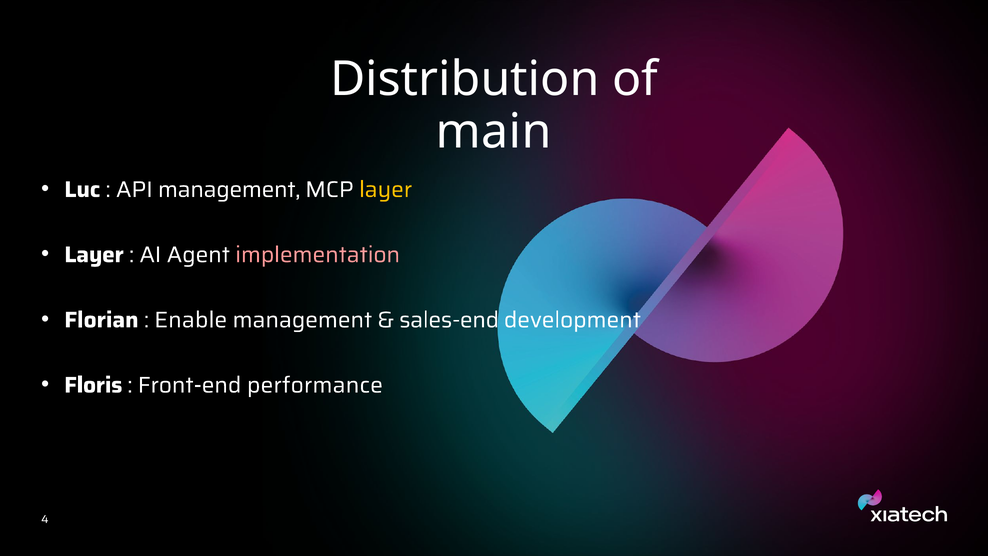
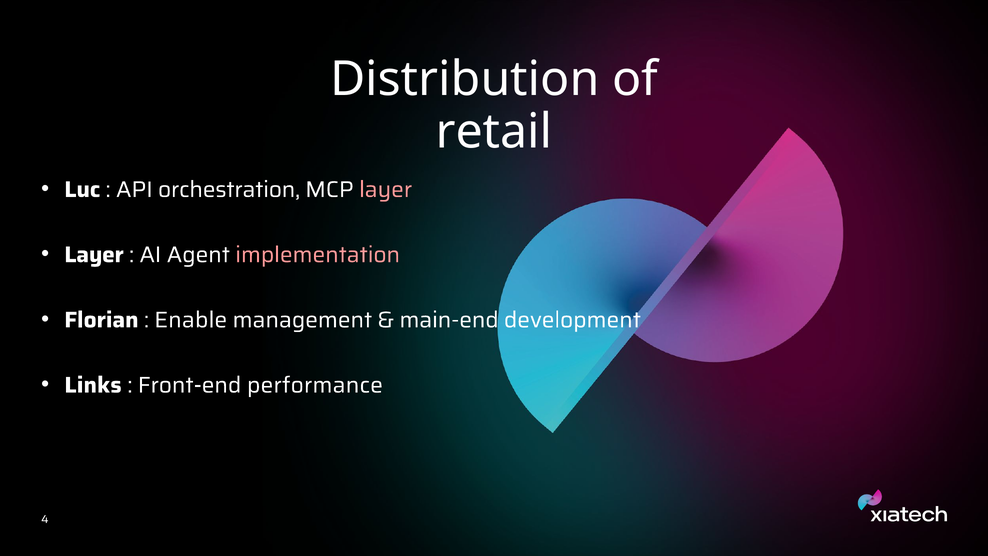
main: main -> retail (494, 132)
API management: management -> orchestration (229, 189)
layer colour: yellow -> pink (386, 189)
sales-end: sales-end -> main-end (449, 320)
Floris: Floris -> Links (93, 385)
